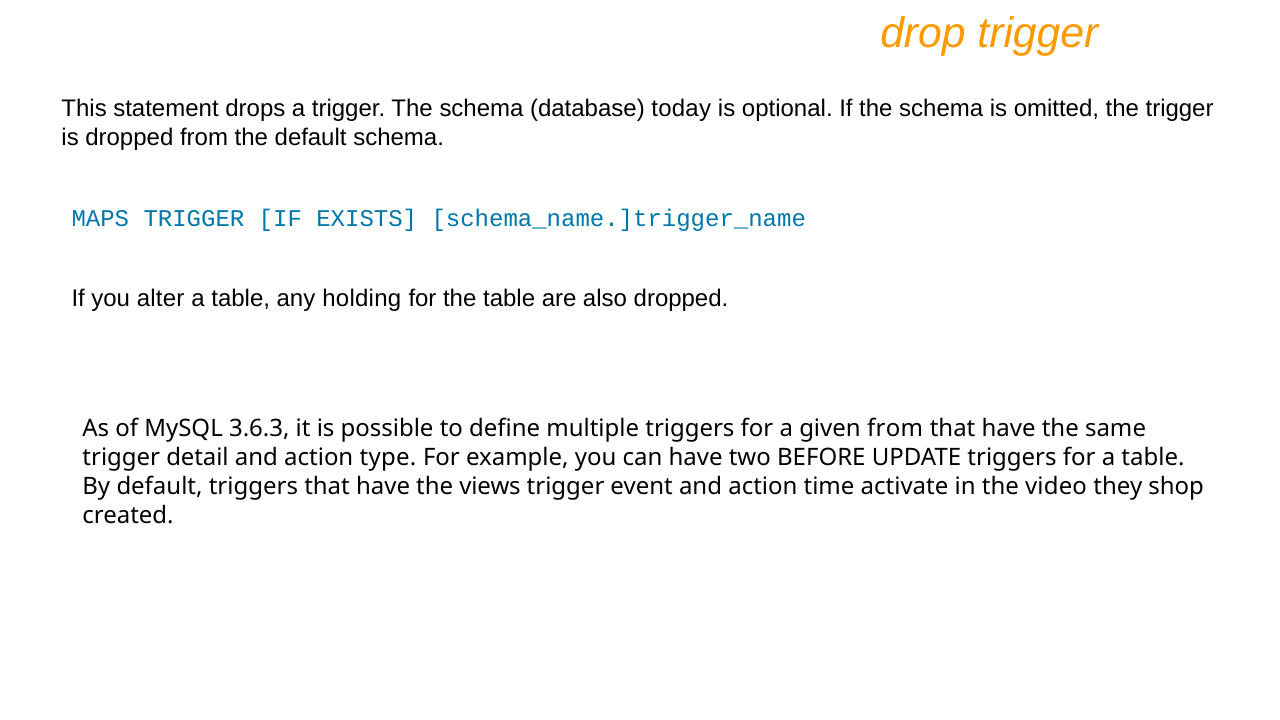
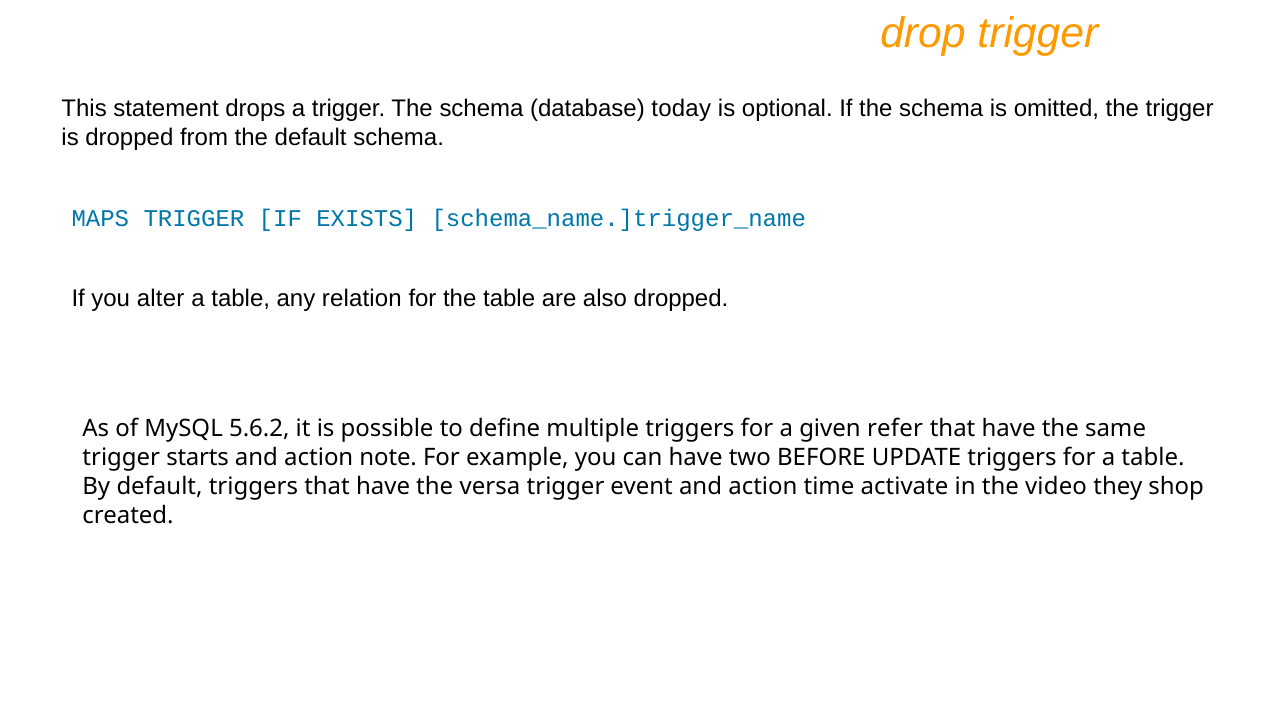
holding: holding -> relation (362, 299)
3.6.3: 3.6.3 -> 5.6.2 (259, 429)
given from: from -> refer (895, 429)
detail: detail -> starts (198, 458)
type: type -> note (388, 458)
views: views -> versa (490, 486)
